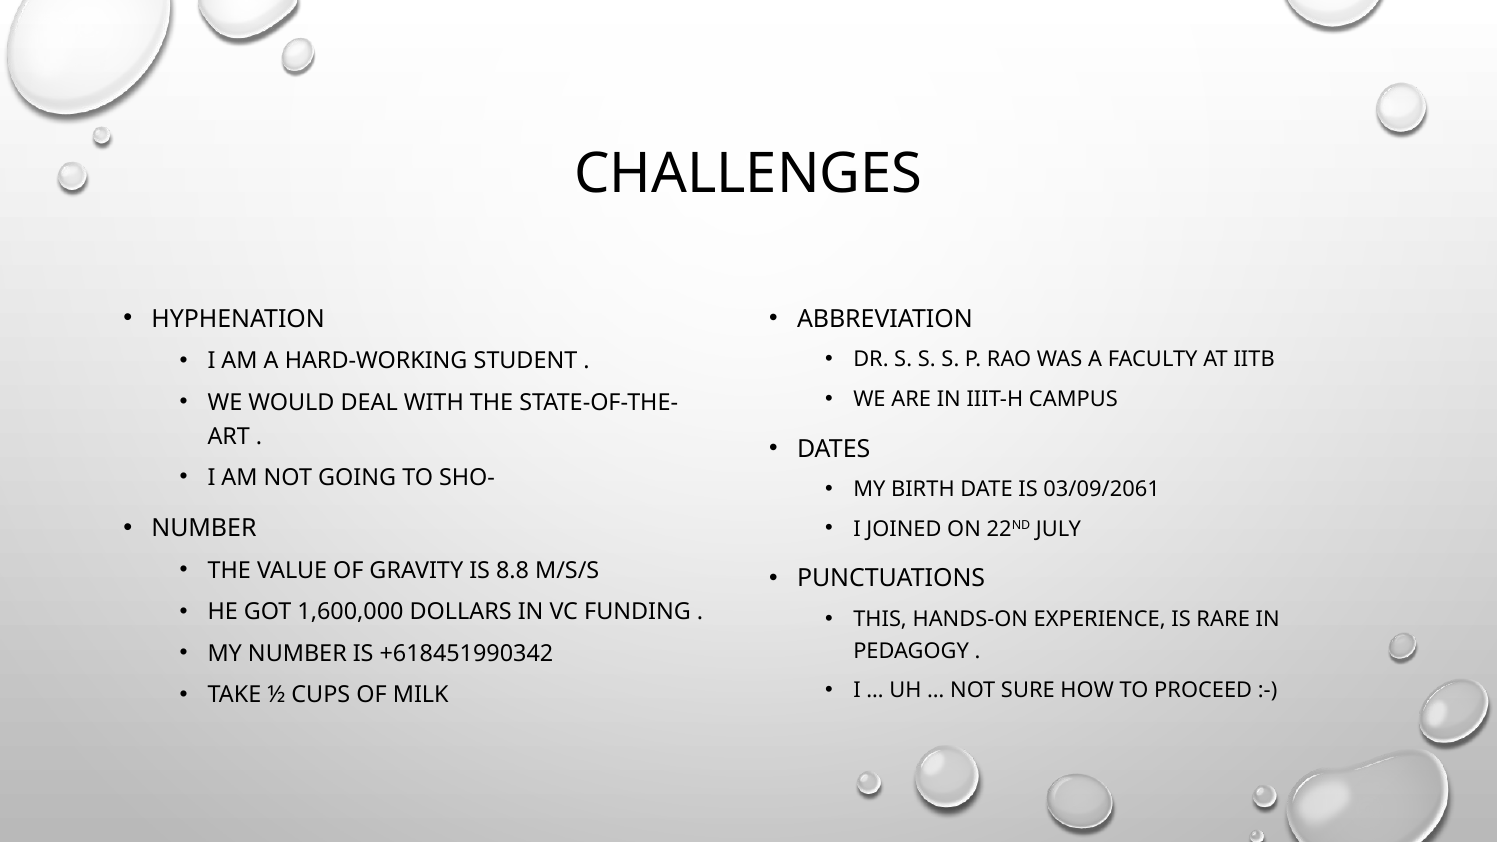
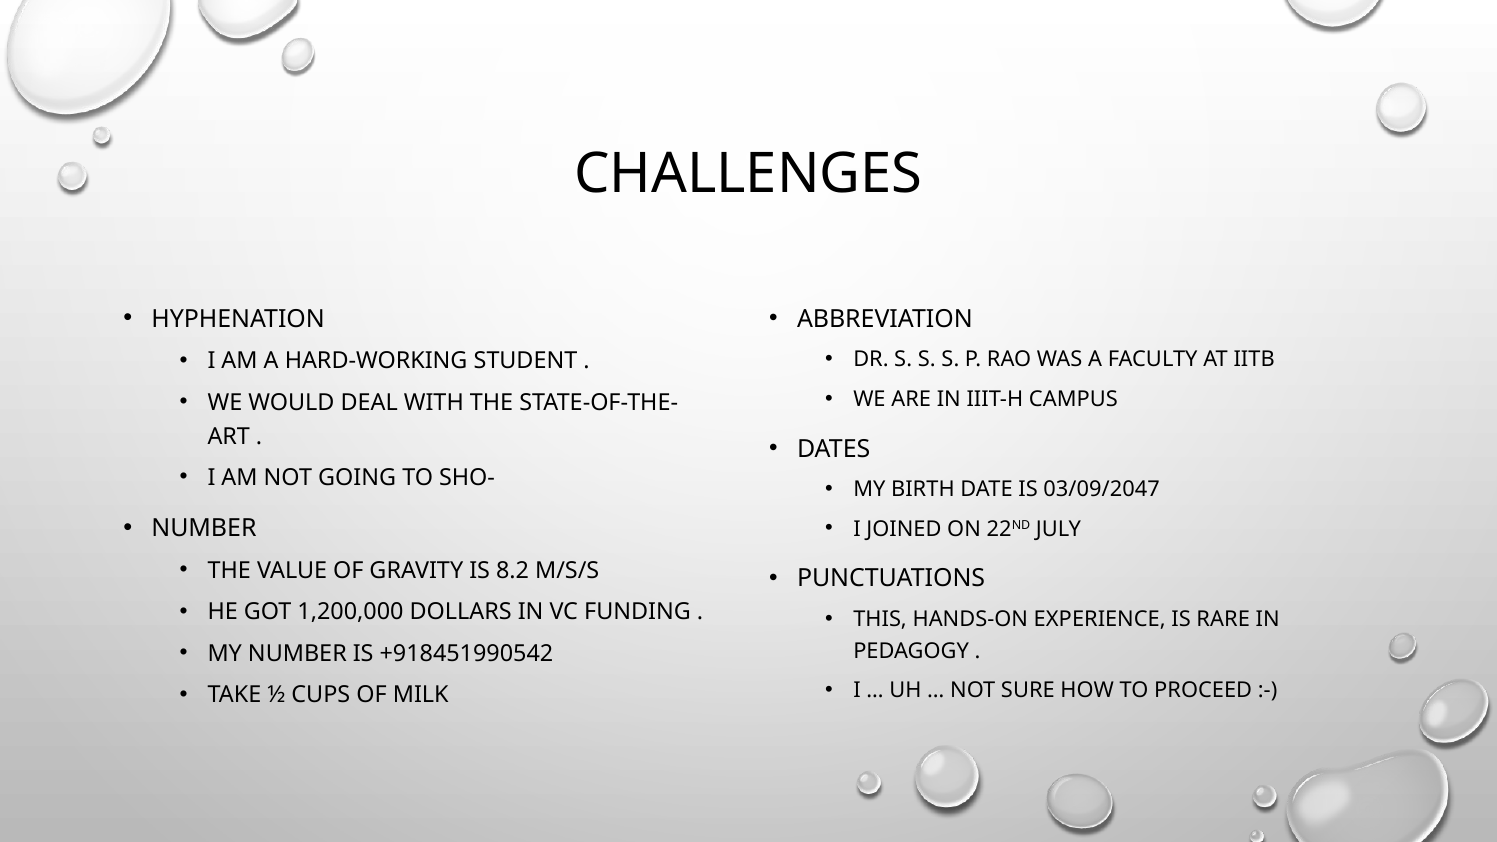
03/09/2061: 03/09/2061 -> 03/09/2047 (1102, 490)
8.8: 8.8 -> 8.2 (513, 571)
1,600,000: 1,600,000 -> 1,200,000 (351, 612)
+618451990342: +618451990342 -> +918451990542 (466, 654)
